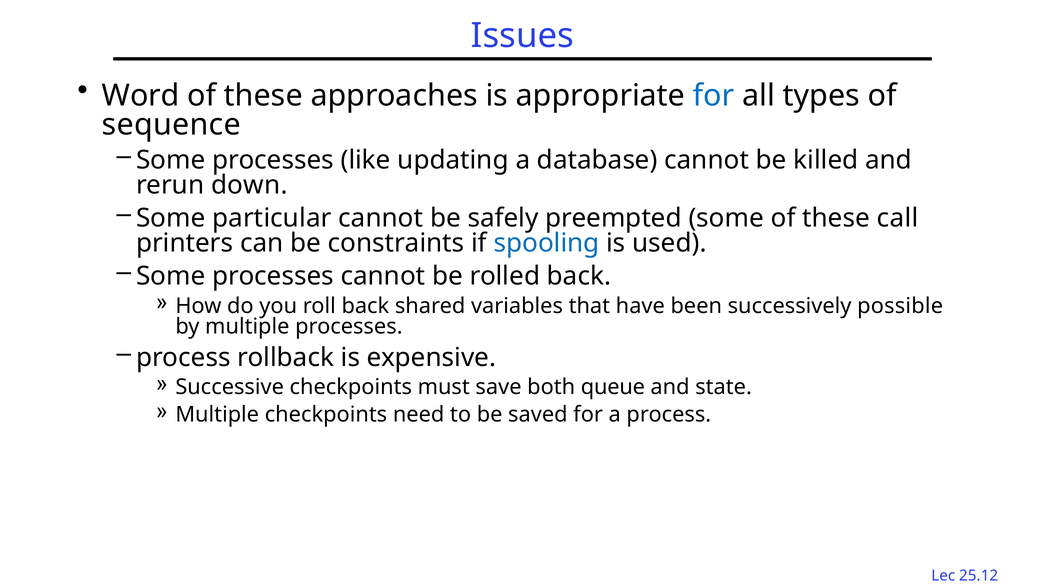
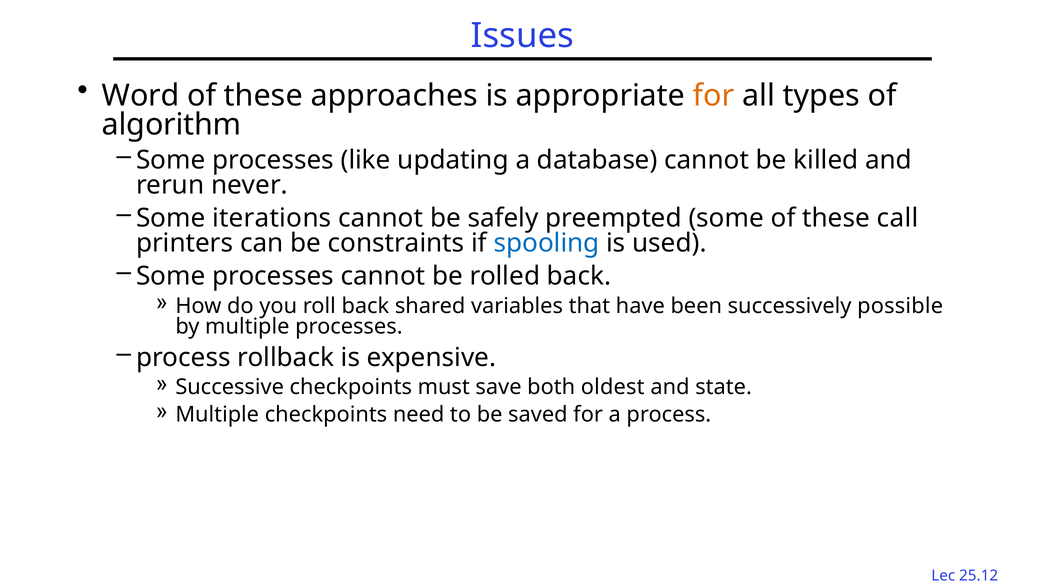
for colour: blue -> orange (714, 96)
sequence: sequence -> algorithm (172, 125)
down: down -> never (249, 185)
particular: particular -> iterations (272, 218)
queue: queue -> oldest (613, 387)
